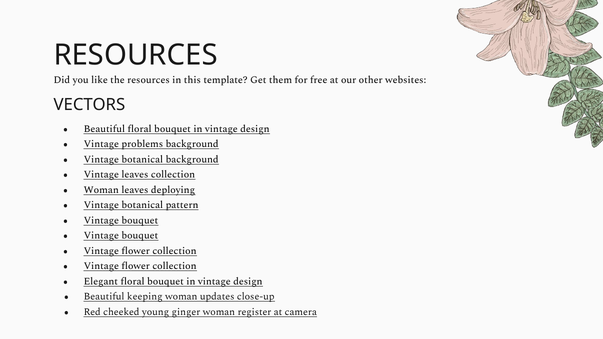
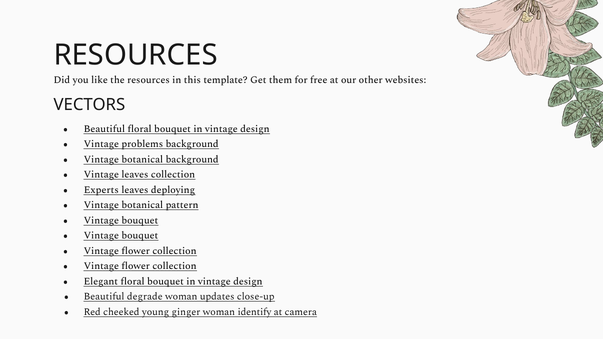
Woman: Woman -> Experts (101, 190)
keeping: keeping -> degrade (145, 297)
register: register -> identify (254, 312)
